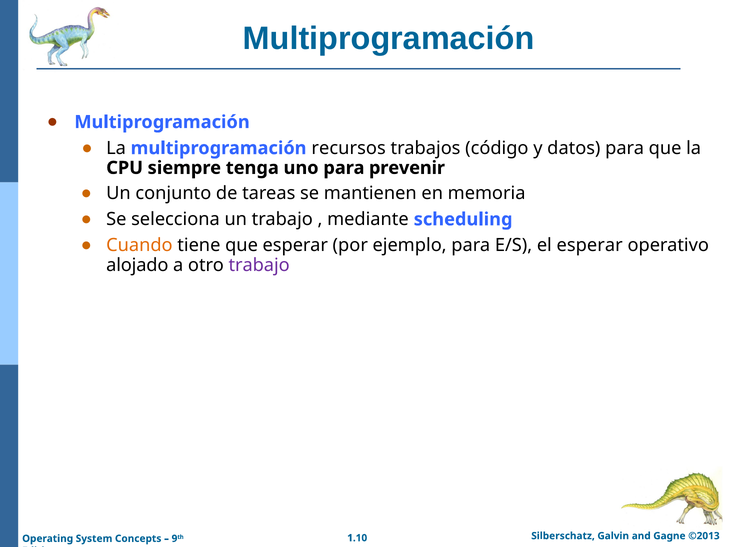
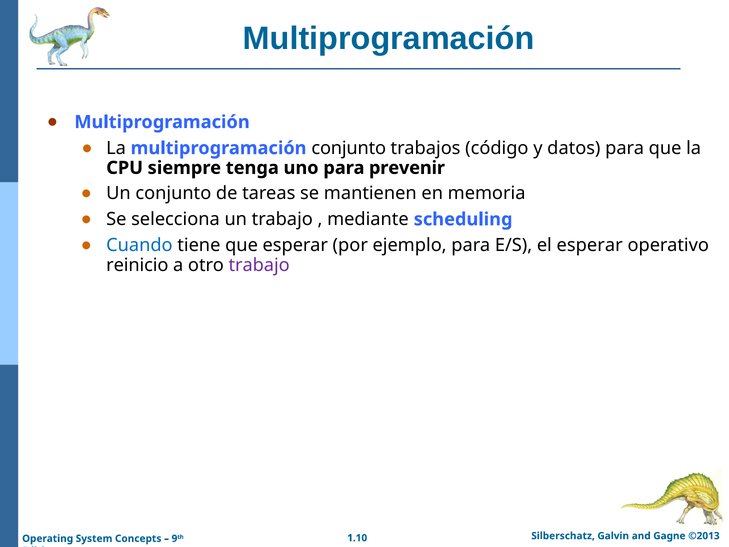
multiprogramación recursos: recursos -> conjunto (349, 148)
Cuando colour: orange -> blue (139, 245)
alojado: alojado -> reinicio (137, 265)
